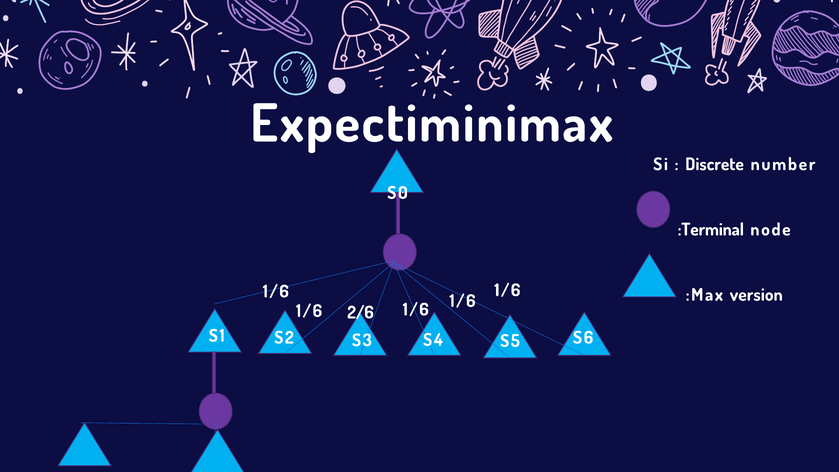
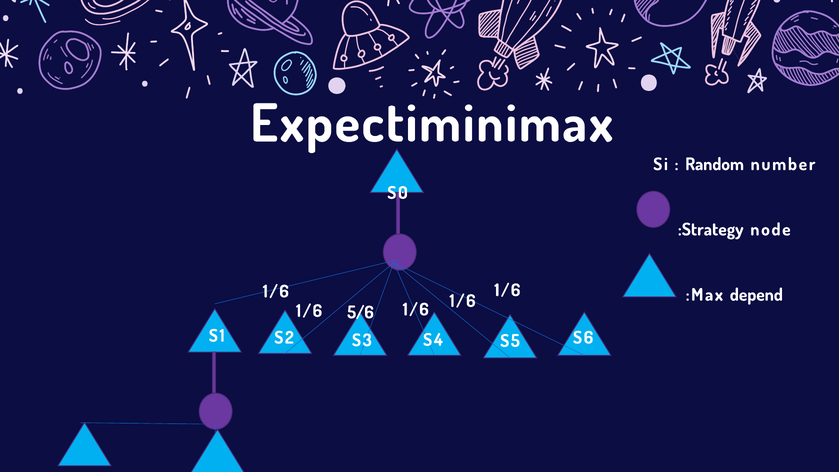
Discrete: Discrete -> Random (715, 164)
:Terminal: :Terminal -> :Strategy (711, 230)
version: version -> depend (756, 295)
2/6: 2/6 -> 5/6 (361, 313)
